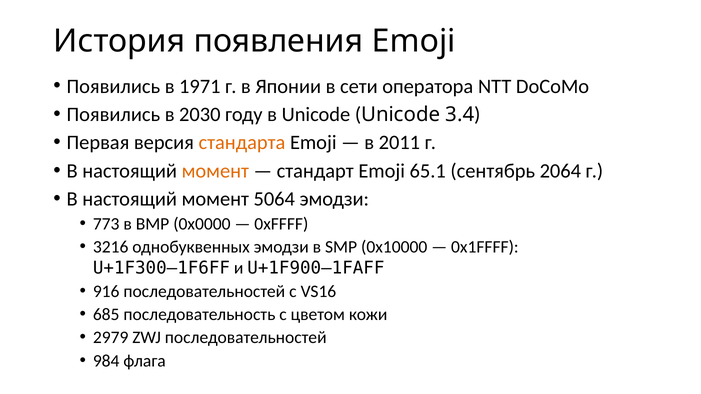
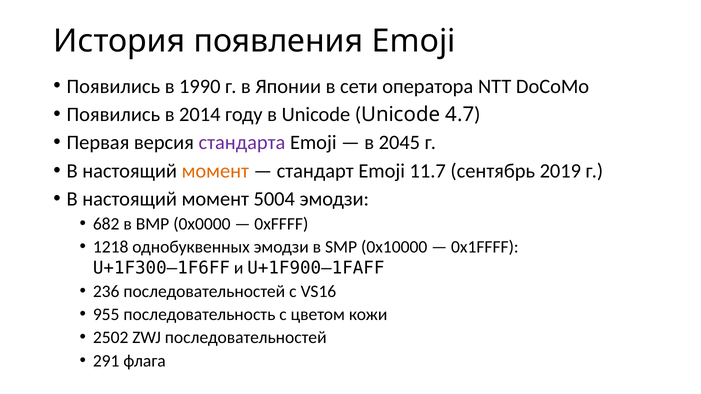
1971: 1971 -> 1990 (200, 86)
2030: 2030 -> 2014 (200, 115)
3.4: 3.4 -> 4.7 (460, 115)
стандарта colour: orange -> purple (242, 143)
2011: 2011 -> 2045 (399, 143)
65.1: 65.1 -> 11.7 (428, 171)
2064: 2064 -> 2019 (560, 171)
5064: 5064 -> 5004 (274, 199)
773: 773 -> 682 (106, 224)
3216: 3216 -> 1218 (111, 247)
916: 916 -> 236 (106, 291)
685: 685 -> 955 (106, 315)
2979: 2979 -> 2502 (111, 338)
984: 984 -> 291 (106, 361)
